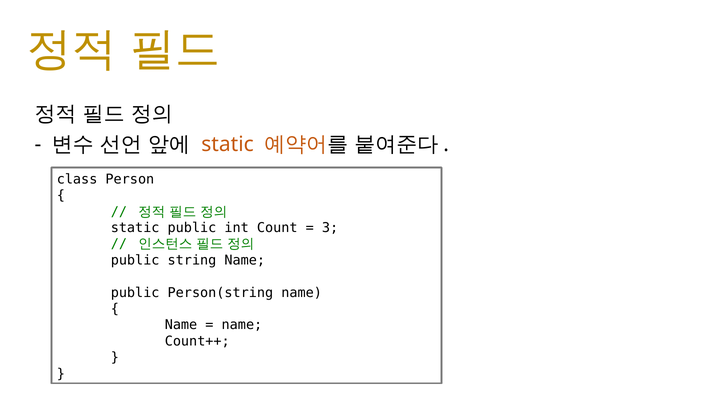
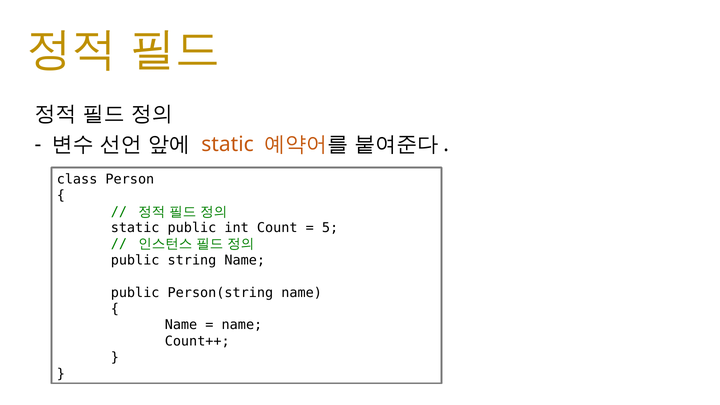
3: 3 -> 5 (330, 228)
